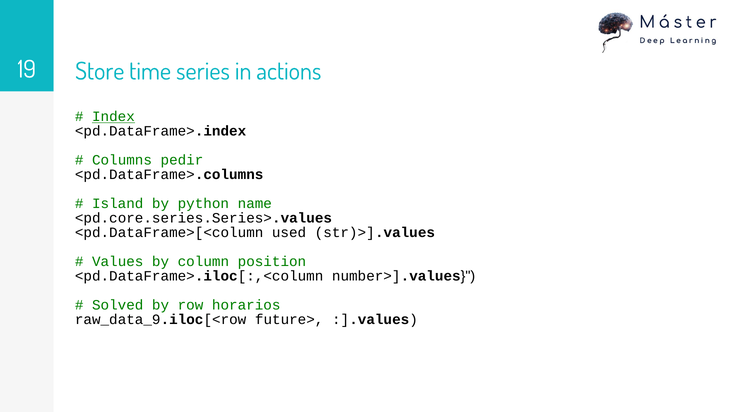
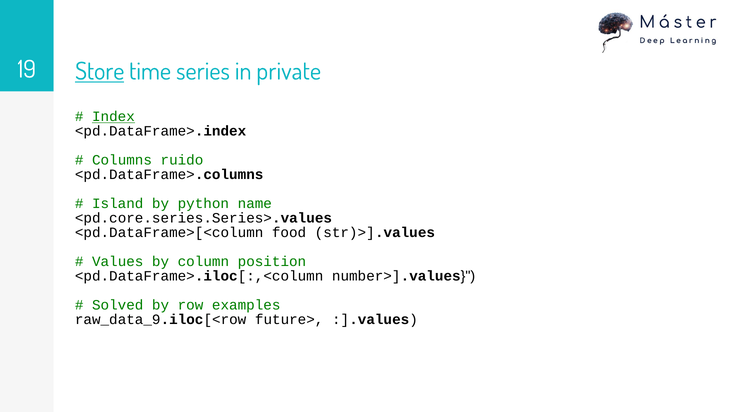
Store underline: none -> present (100, 72)
actions: actions -> private (289, 72)
pedir: pedir -> ruido (182, 160)
used: used -> food (289, 233)
horarios: horarios -> examples (246, 305)
